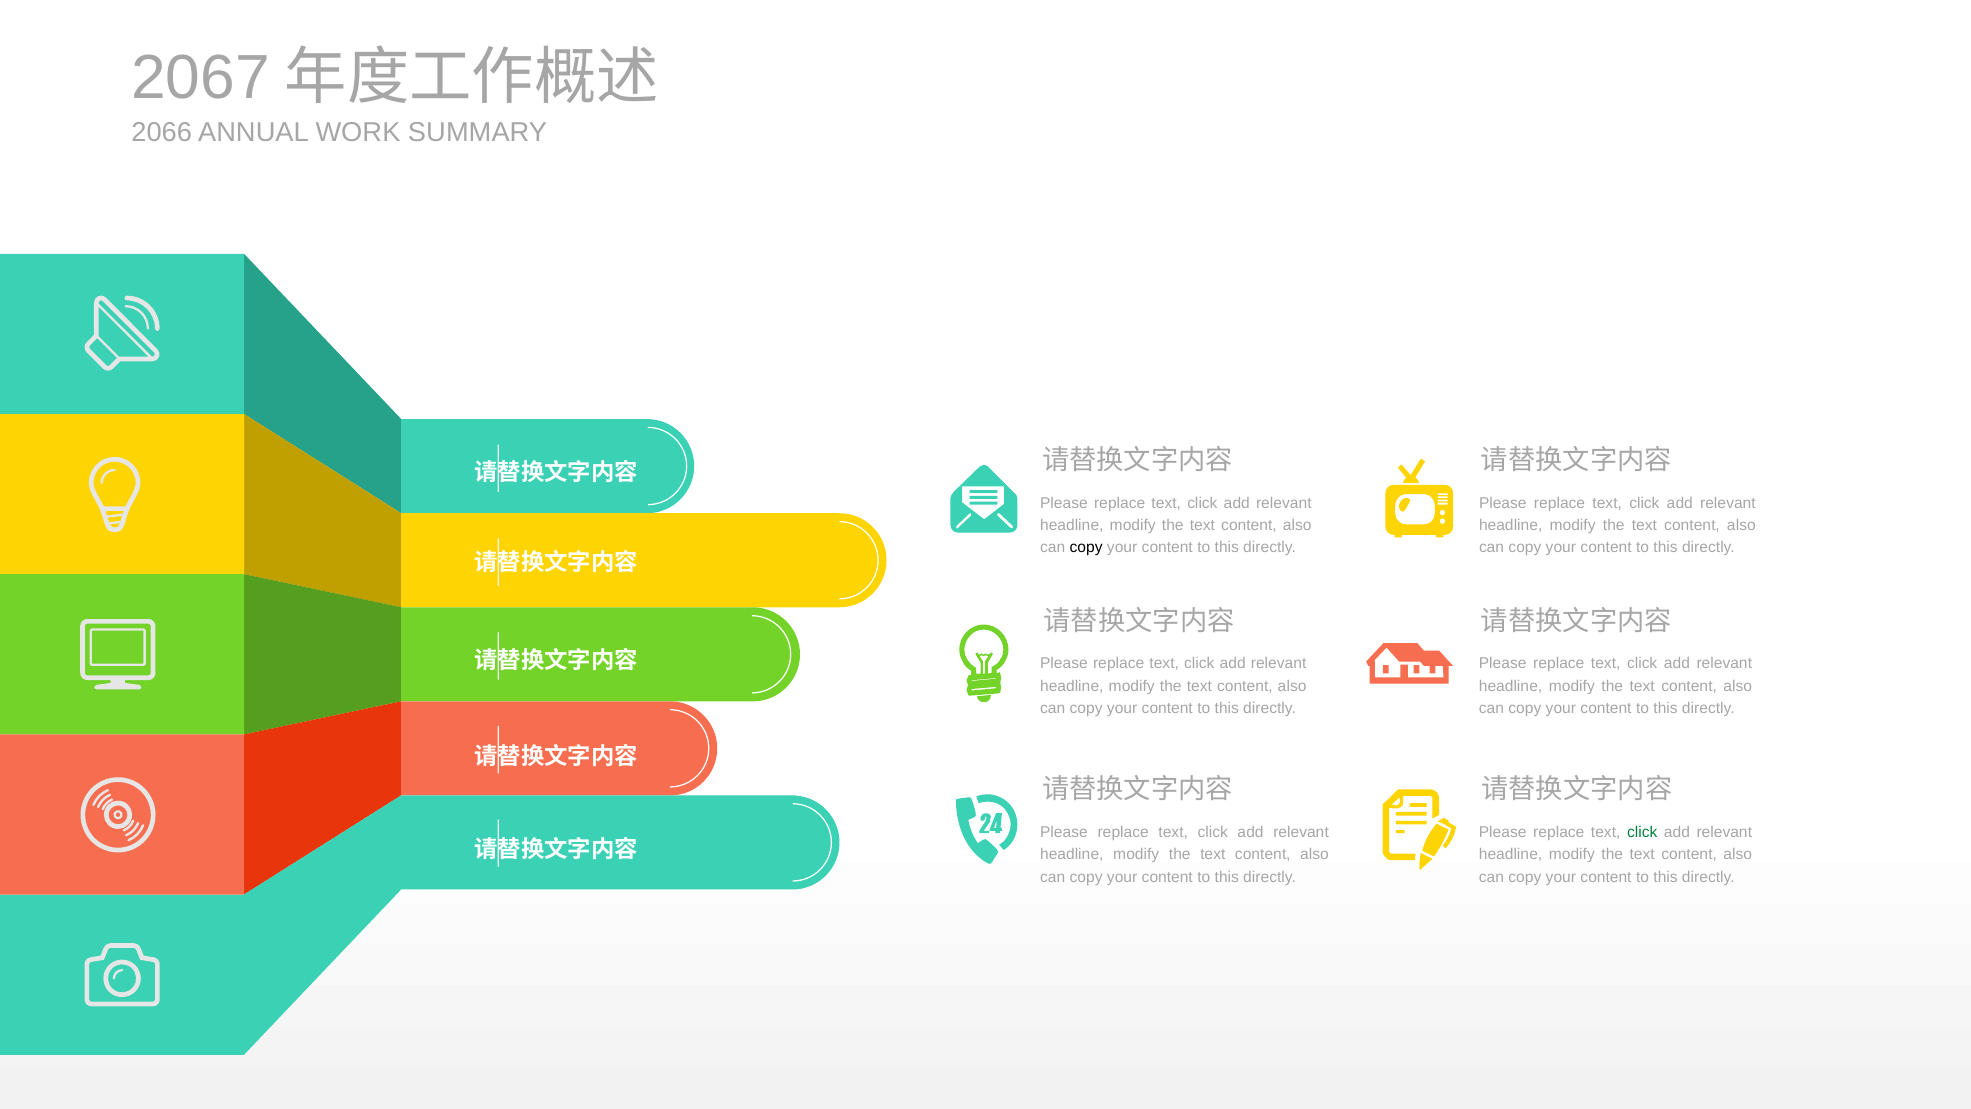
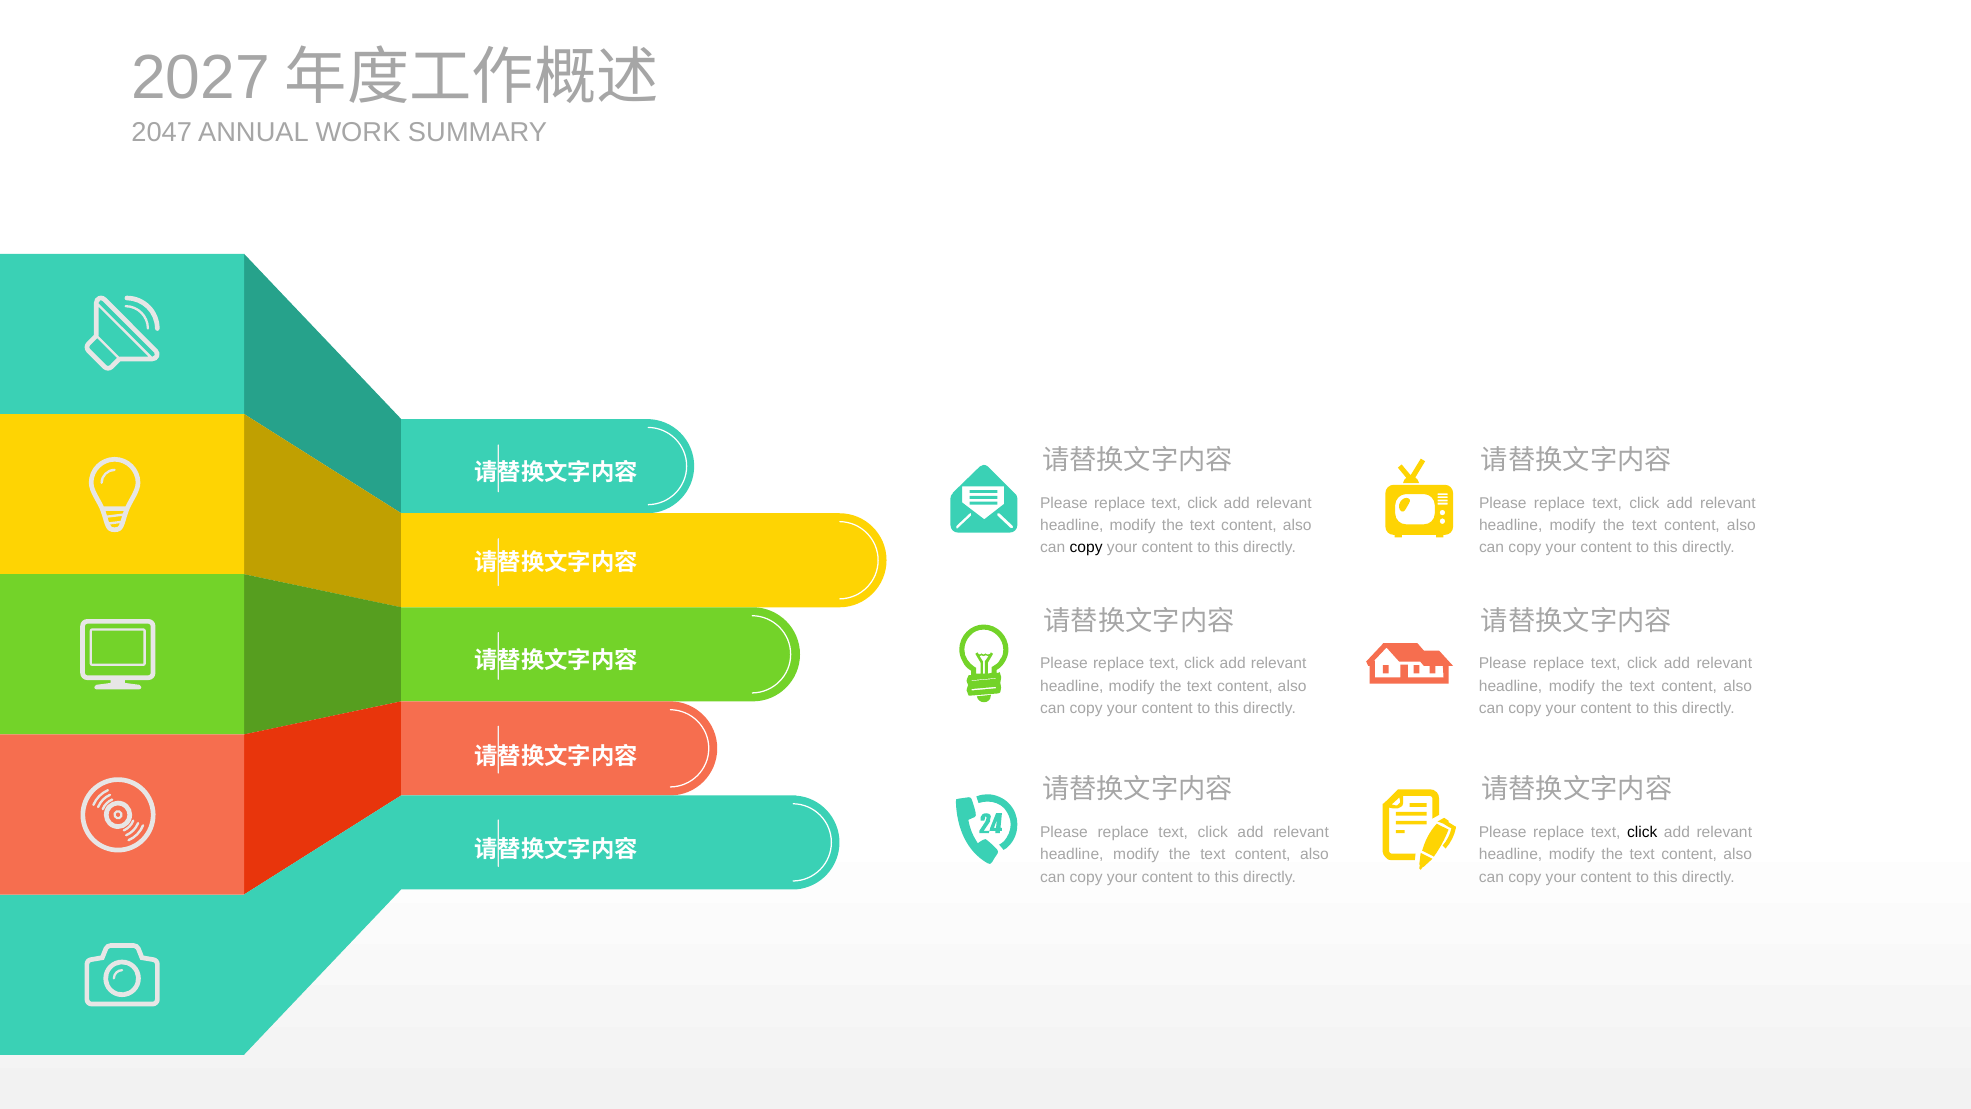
2067: 2067 -> 2027 (201, 78)
2066: 2066 -> 2047 (162, 132)
click colour: green -> black (1642, 832)
